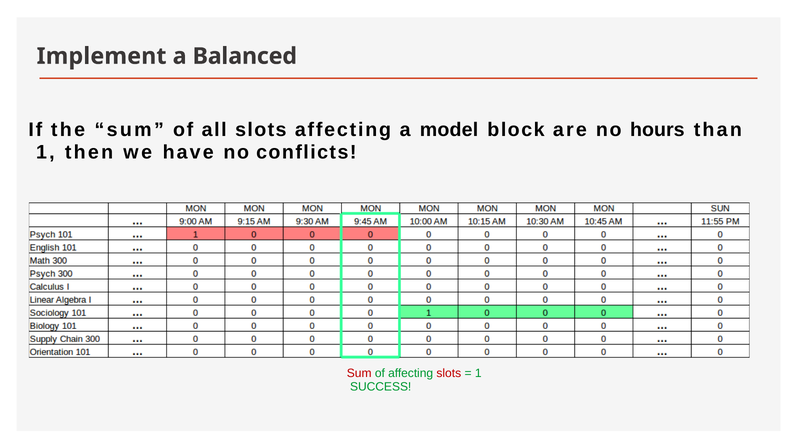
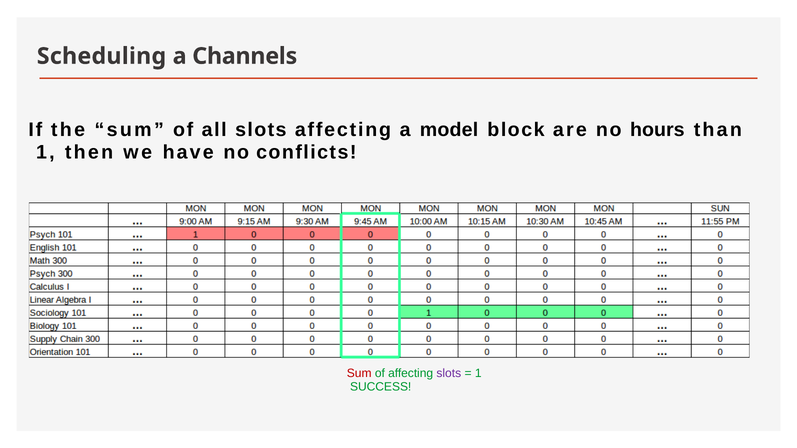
Implement: Implement -> Scheduling (101, 56)
Balanced: Balanced -> Channels (245, 56)
slots colour: red -> purple (449, 374)
